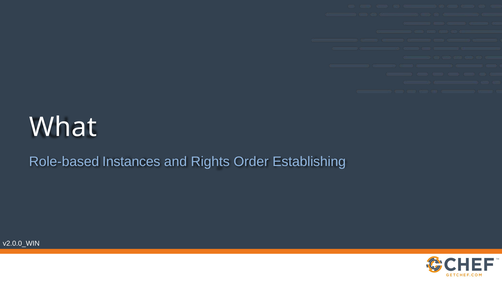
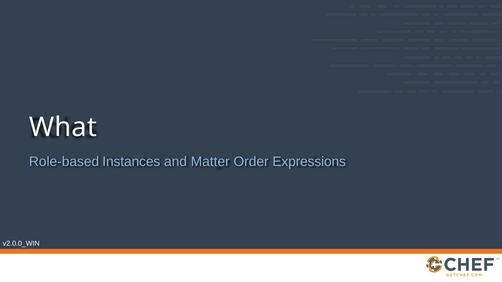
Rights: Rights -> Matter (210, 162)
Establishing: Establishing -> Expressions (309, 162)
